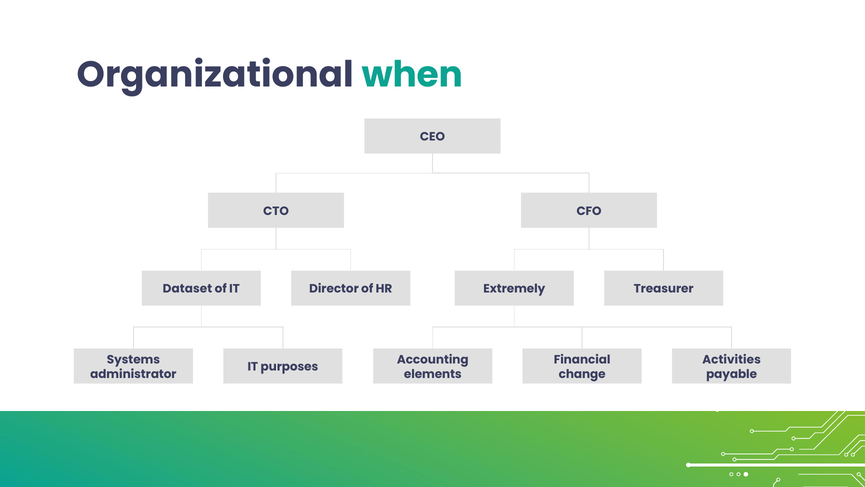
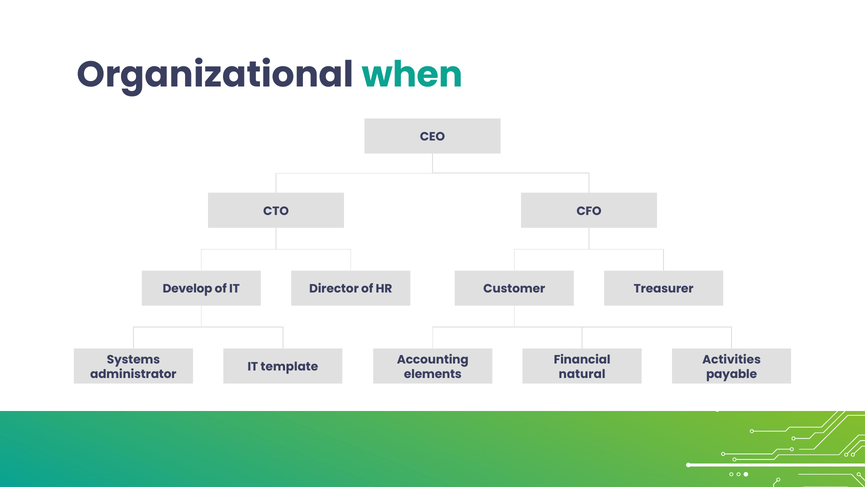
Dataset: Dataset -> Develop (188, 289)
Extremely: Extremely -> Customer (514, 289)
purposes: purposes -> template (289, 367)
change: change -> natural (582, 374)
